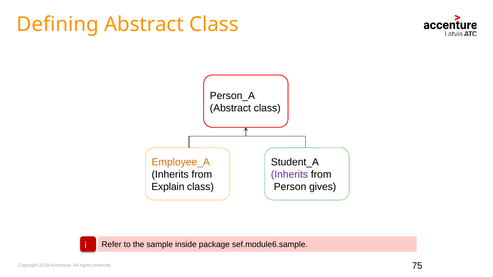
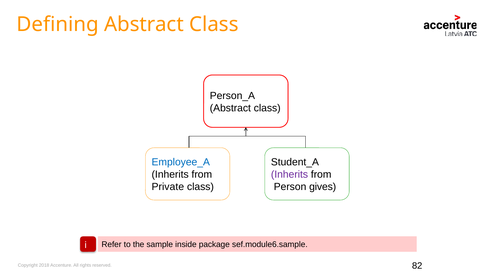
Employee_A colour: orange -> blue (181, 162)
Explain: Explain -> Private (168, 187)
75: 75 -> 82 (417, 266)
